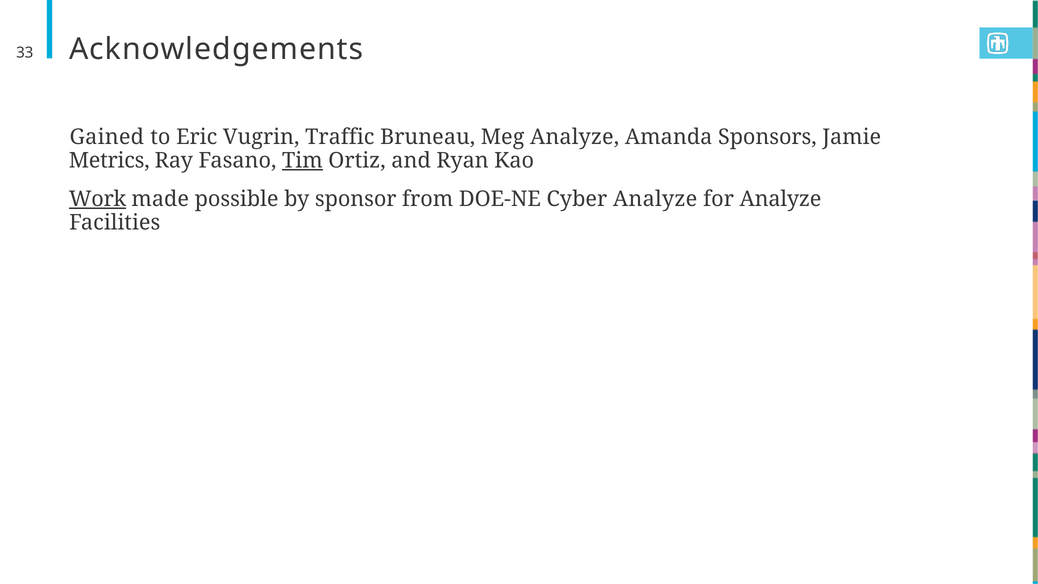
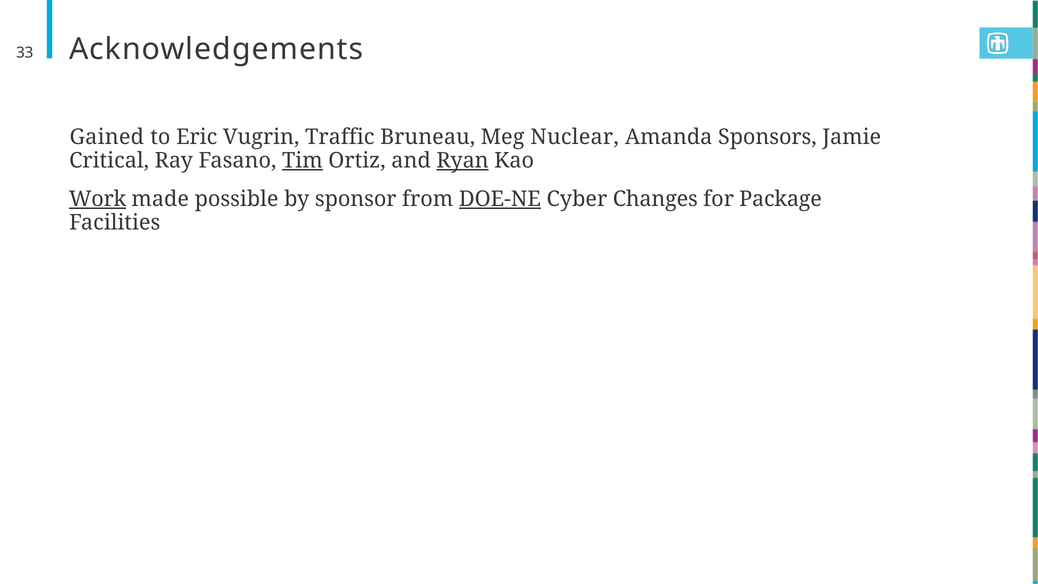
Meg Analyze: Analyze -> Nuclear (575, 137)
Metrics: Metrics -> Critical (109, 160)
Ryan underline: none -> present (463, 160)
DOE-NE underline: none -> present (500, 199)
Cyber Analyze: Analyze -> Changes (655, 199)
for Analyze: Analyze -> Package (781, 199)
